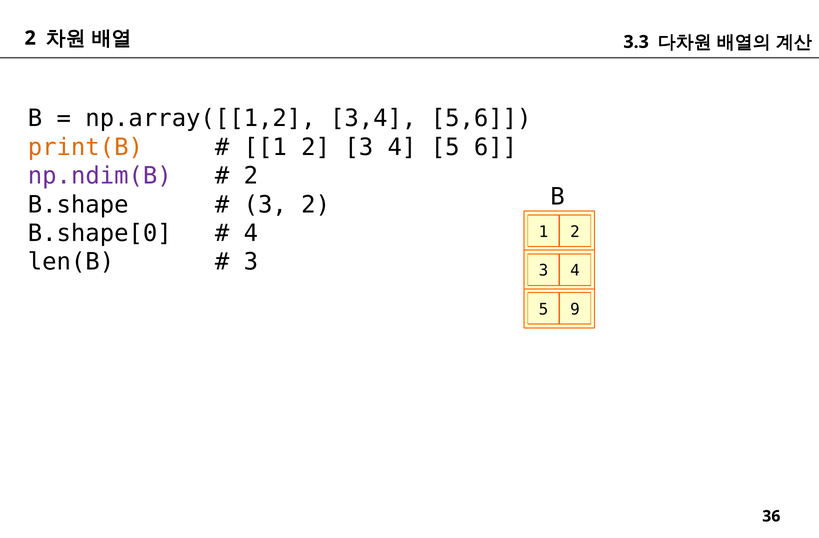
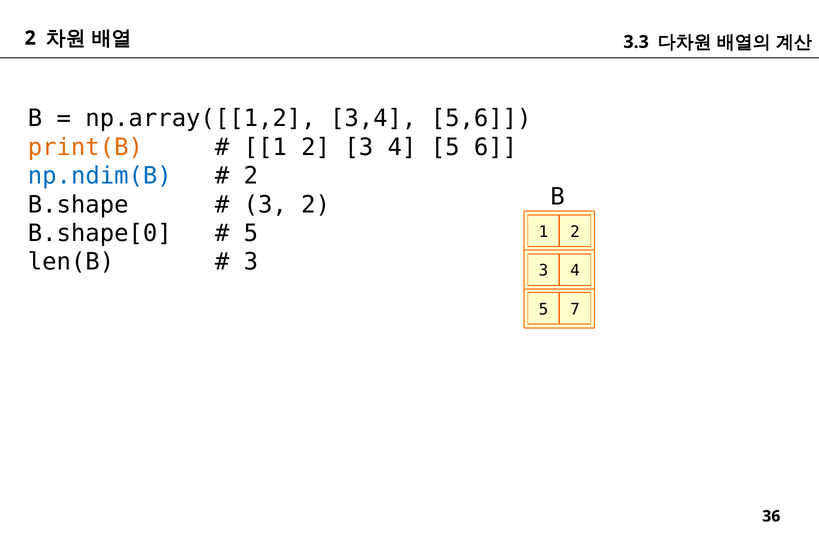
np.ndim(B colour: purple -> blue (100, 176)
4: 4 -> 5 (251, 233)
9: 9 -> 7 (575, 310)
